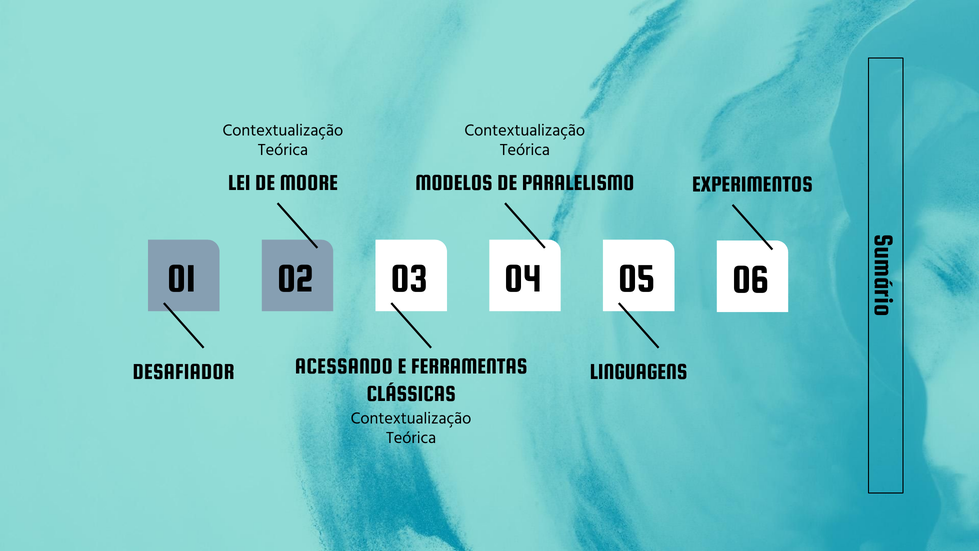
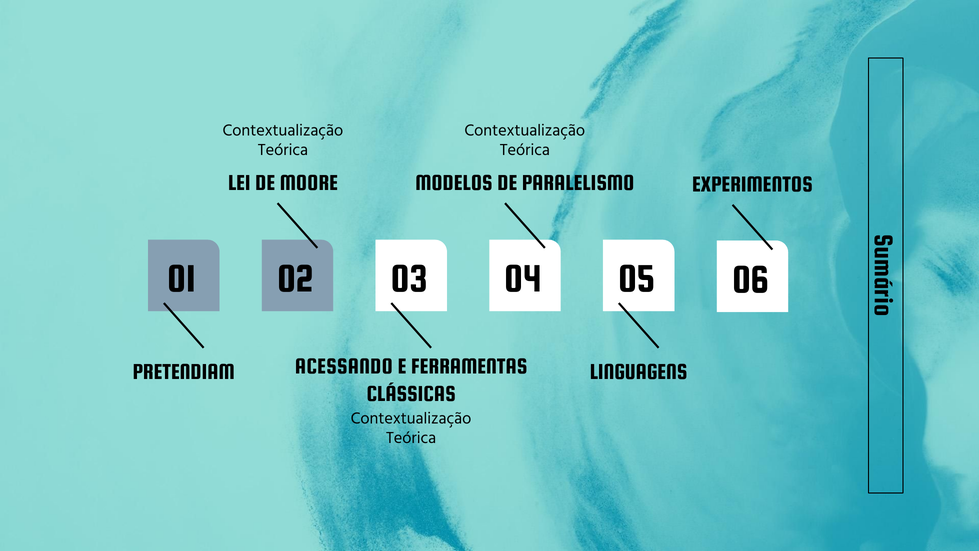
DESAFIADOR: DESAFIADOR -> PRETENDIAM (184, 371)
